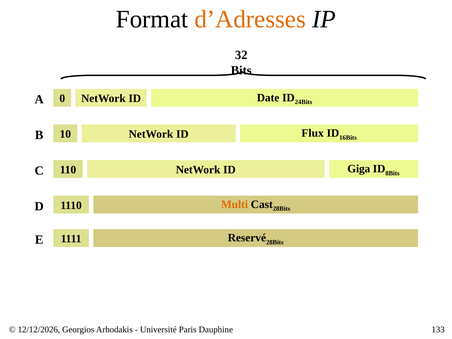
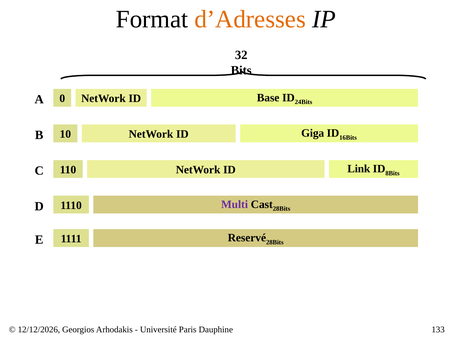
Date: Date -> Base (268, 98)
Flux: Flux -> Giga (313, 133)
Giga: Giga -> Link (359, 169)
Multi colour: orange -> purple (235, 204)
